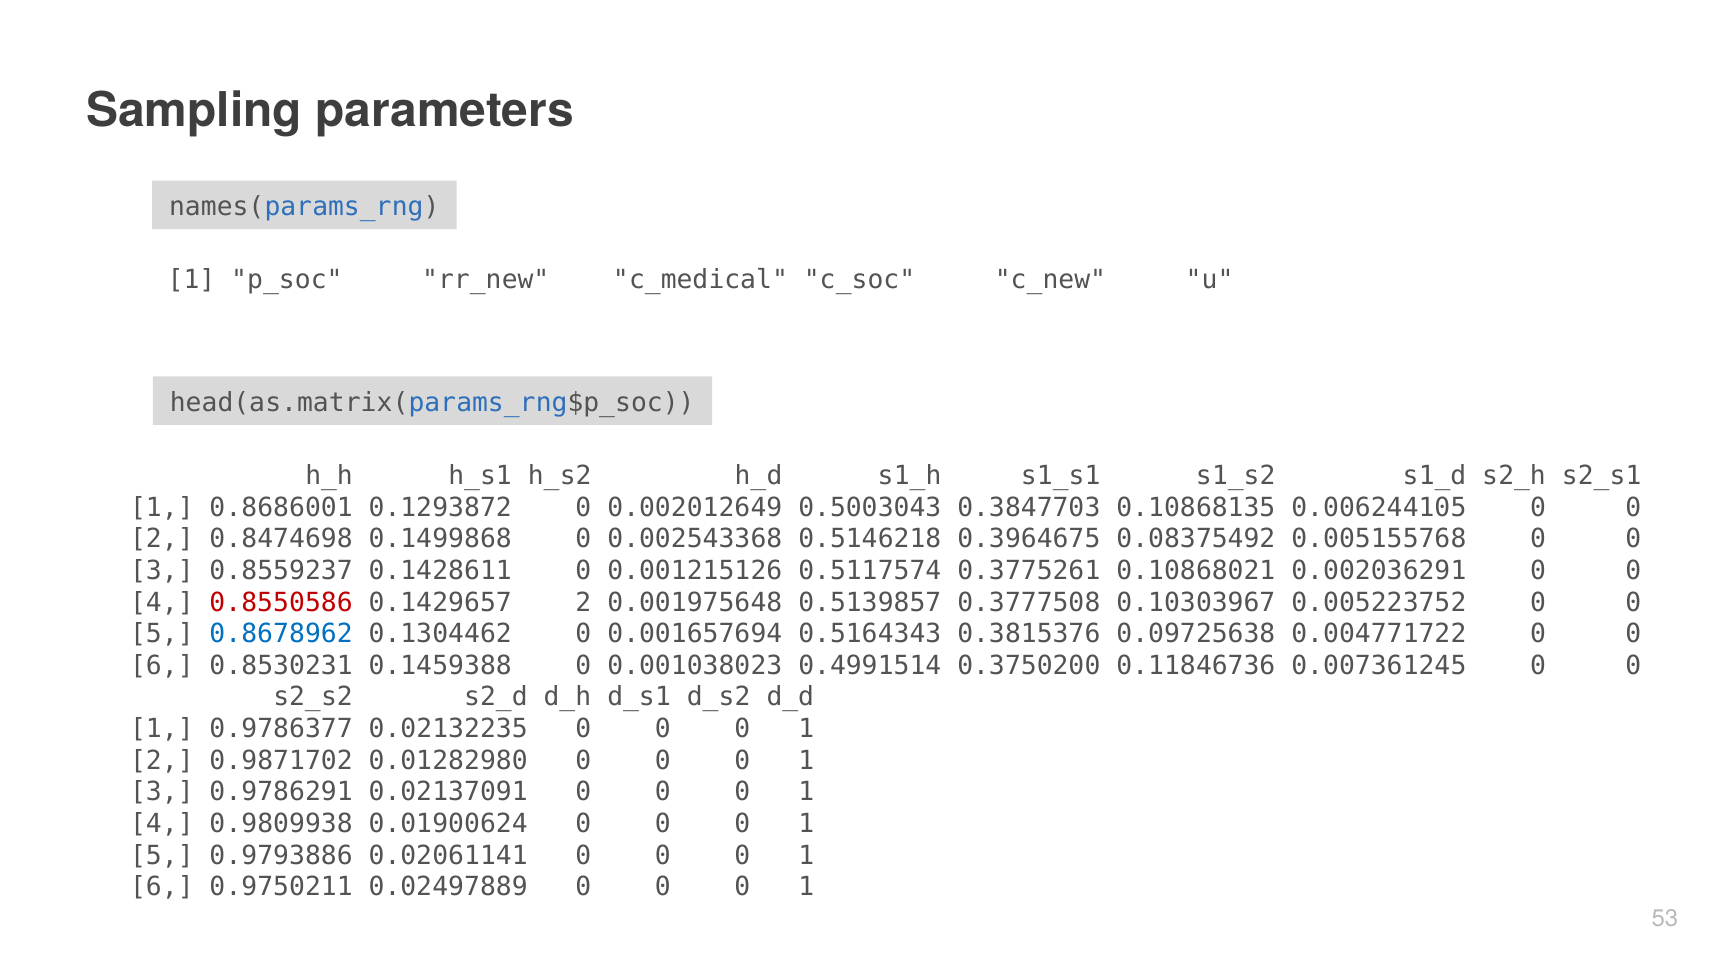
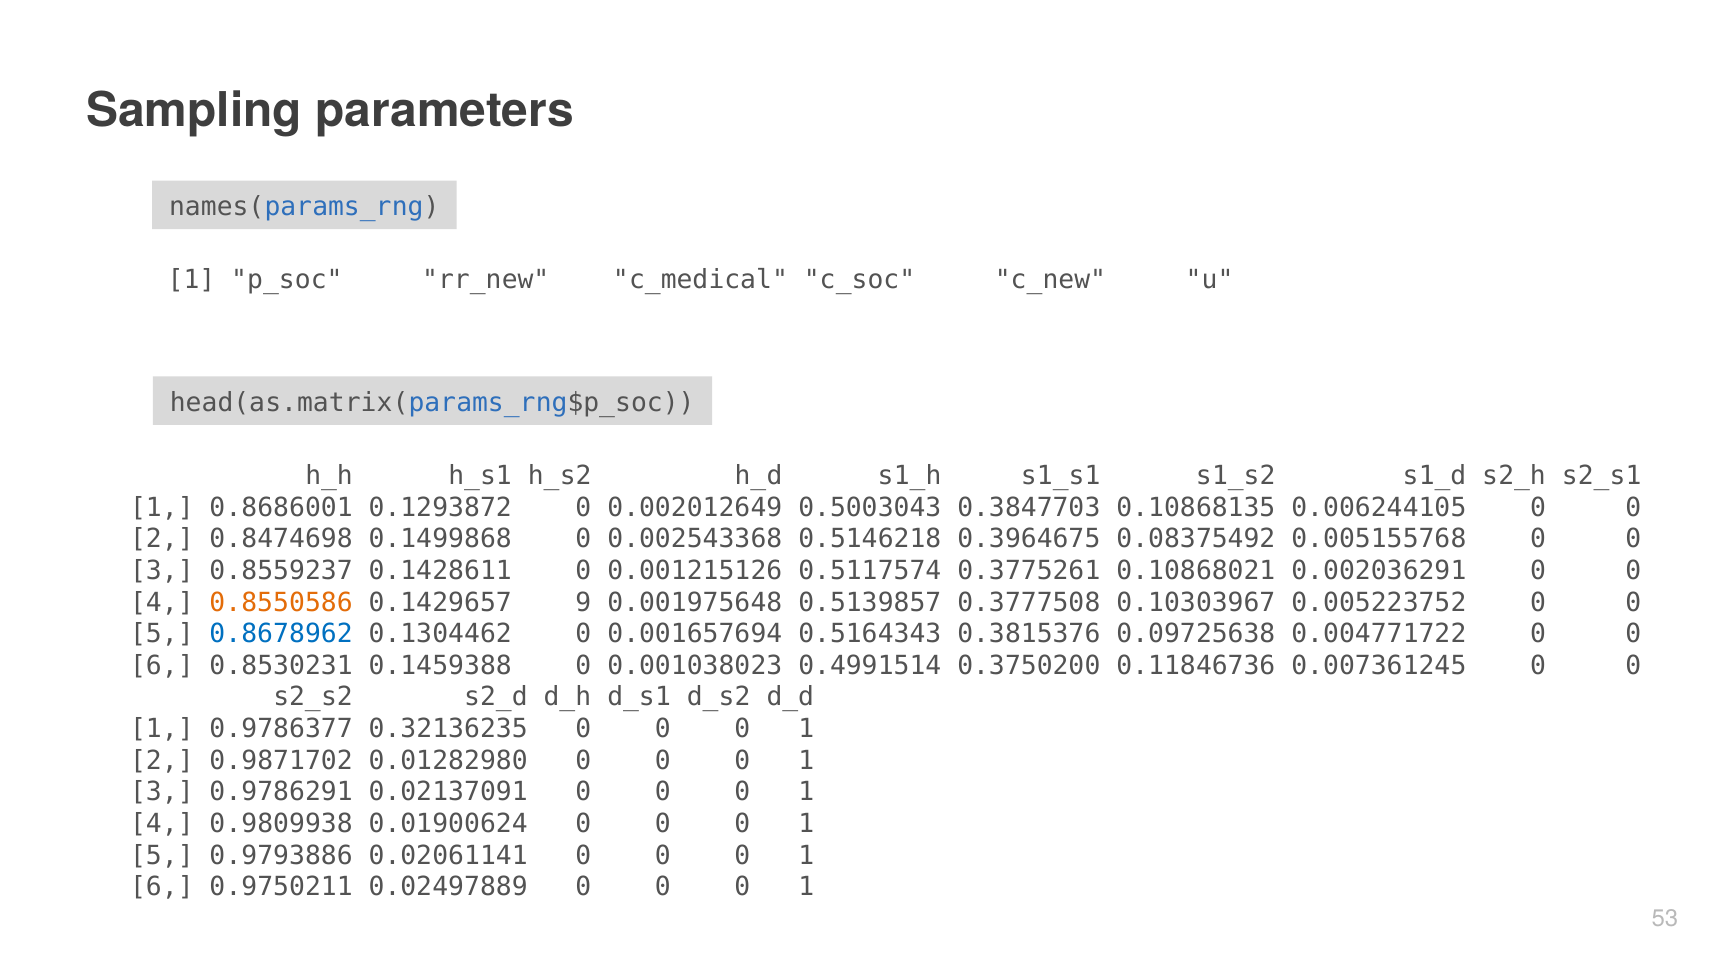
0.8550586 colour: red -> orange (281, 603)
0.1429657 2: 2 -> 9 (583, 603)
0.02132235: 0.02132235 -> 0.32136235 (448, 729)
